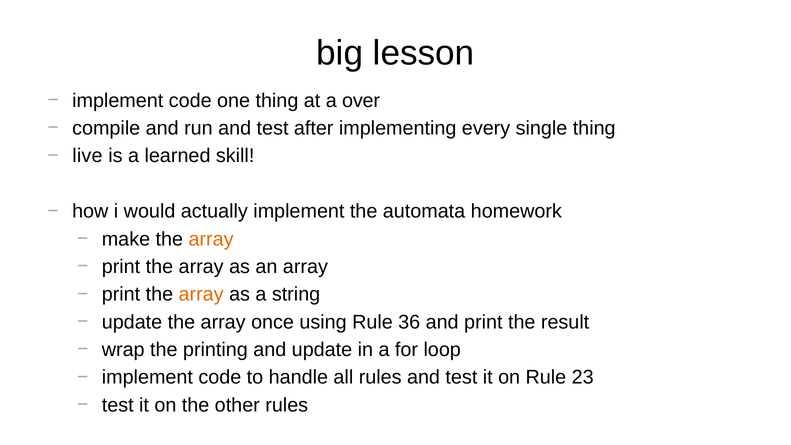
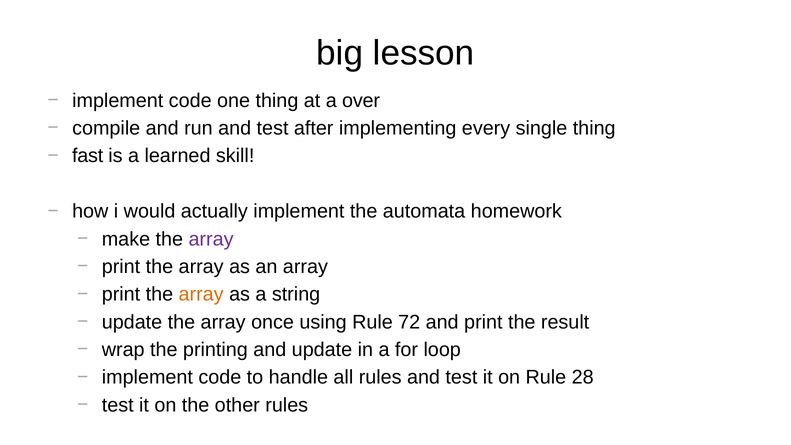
live: live -> fast (88, 156)
array colour: orange -> purple (211, 239)
36: 36 -> 72 (409, 322)
23: 23 -> 28 (583, 377)
